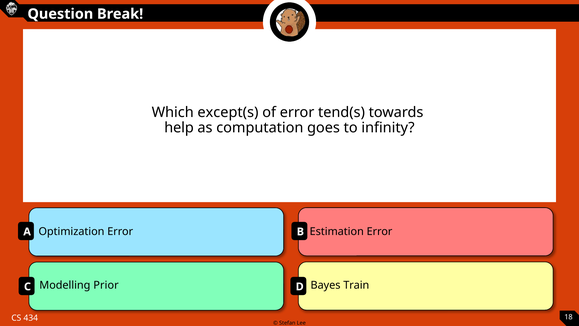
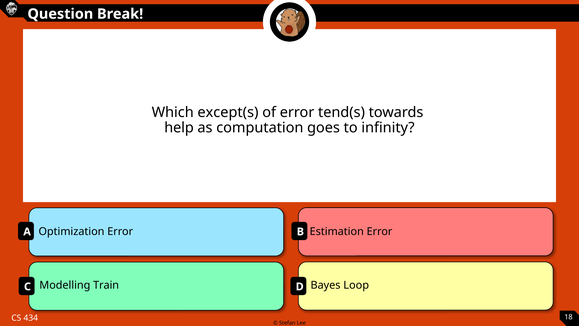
Prior: Prior -> Train (106, 285)
Train: Train -> Loop (356, 285)
